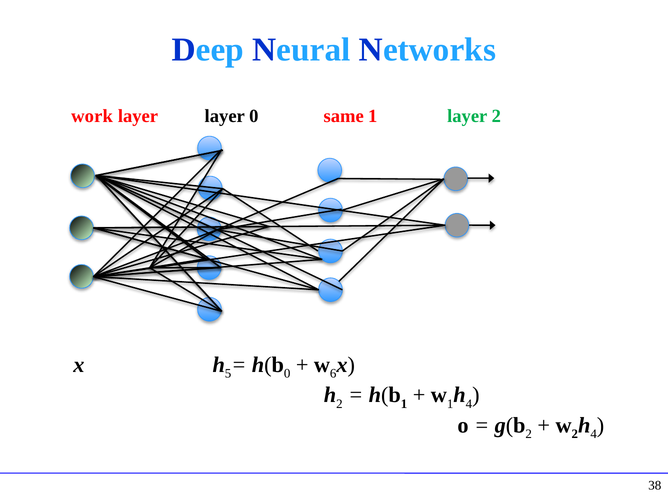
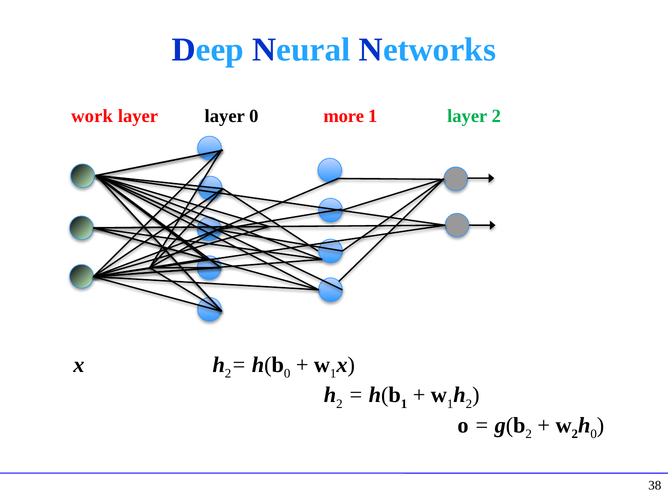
same: same -> more (344, 116)
5: 5 -> 2 (228, 373)
6: 6 -> 1 (333, 373)
4: 4 -> 2 (469, 404)
4: 4 -> 0 (594, 434)
